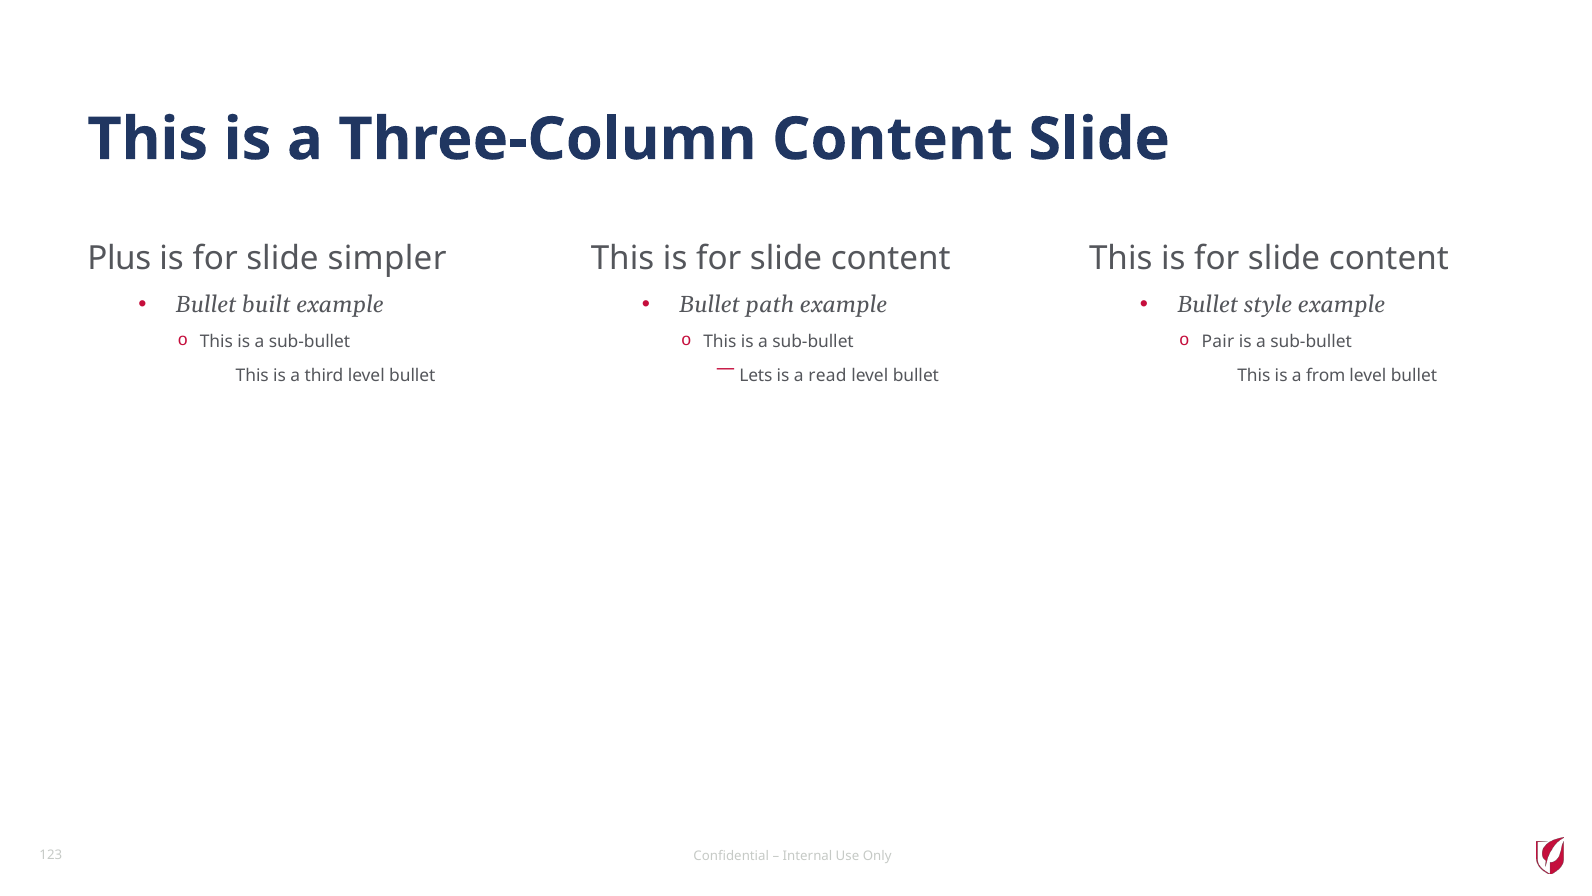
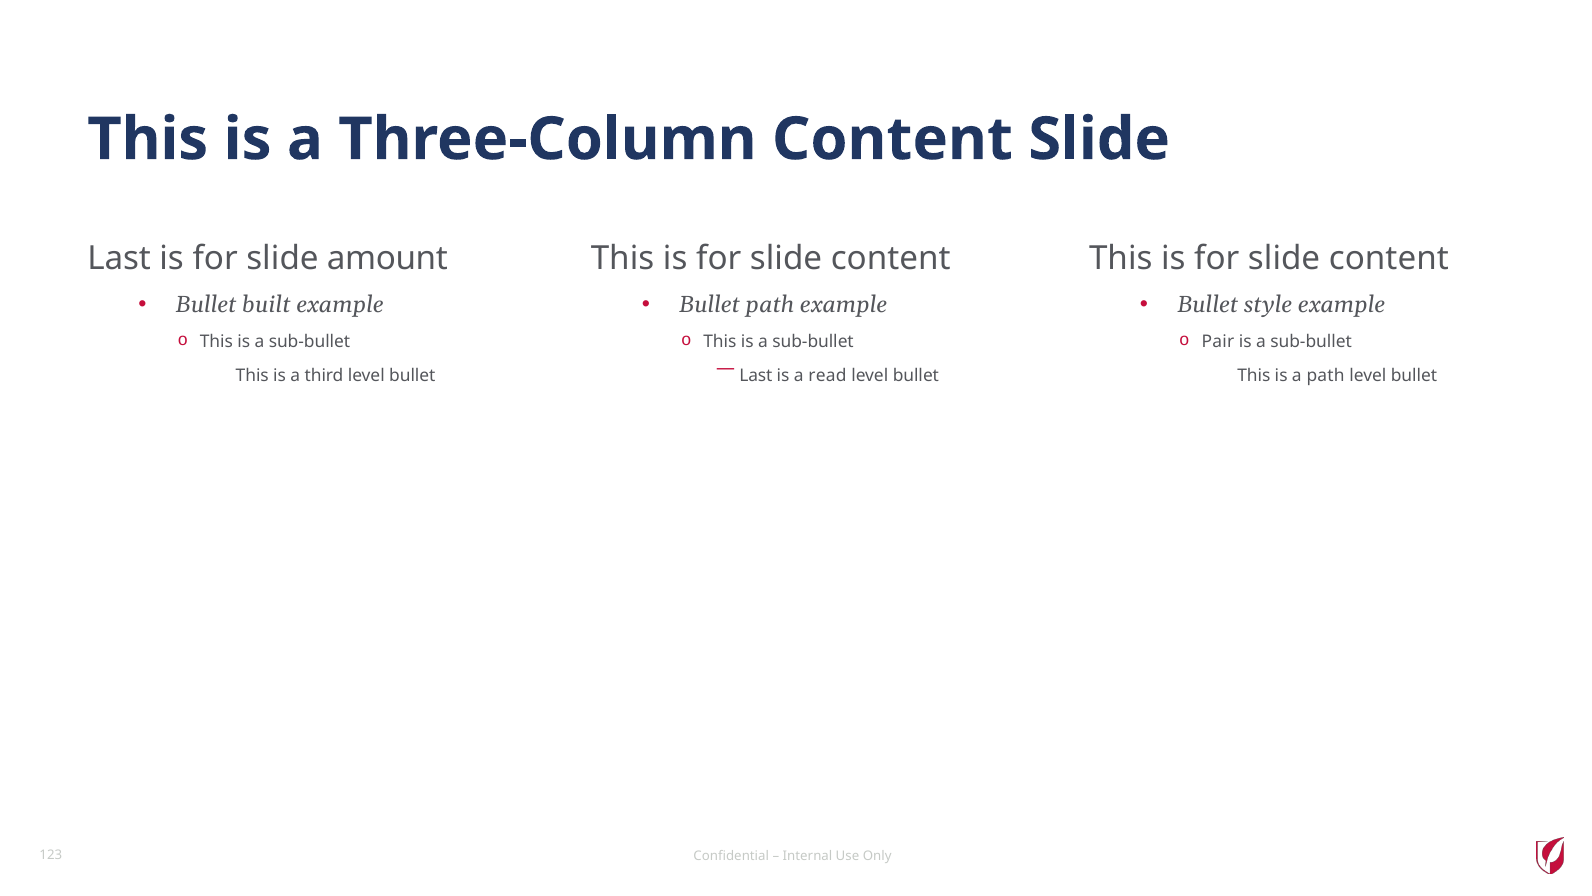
Plus: Plus -> Last (119, 258)
simpler: simpler -> amount (387, 258)
a from: from -> path (1326, 376)
Lets: Lets -> Last (756, 376)
